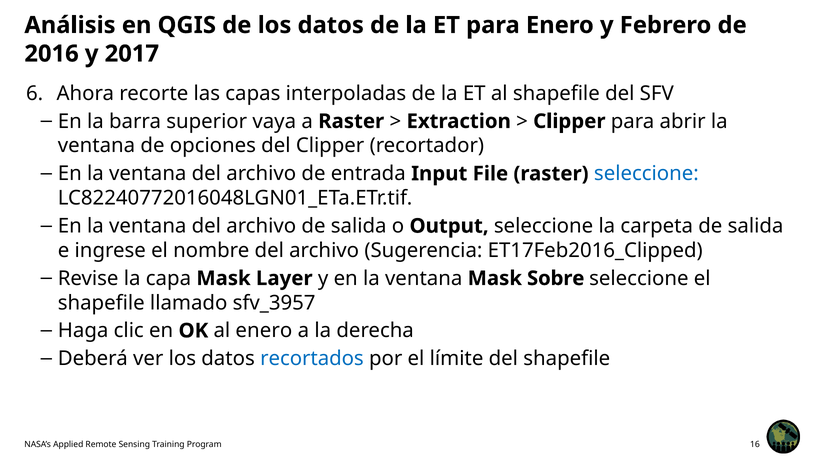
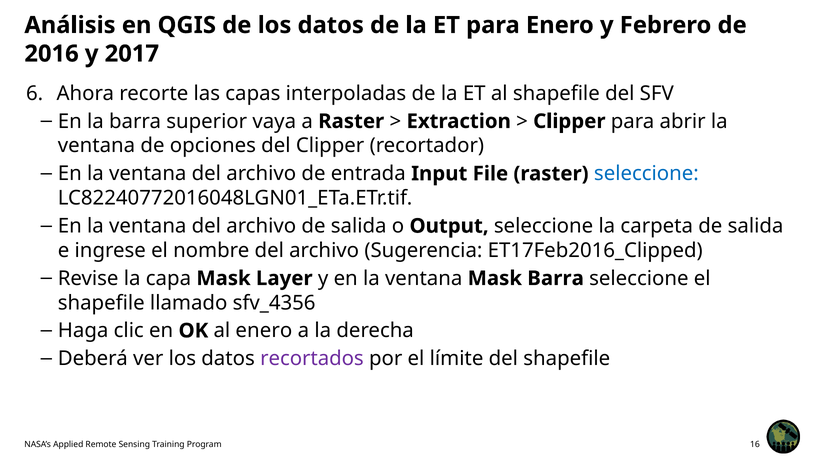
Mask Sobre: Sobre -> Barra (556, 278)
sfv_3957: sfv_3957 -> sfv_4356 (274, 303)
recortados colour: blue -> purple (312, 359)
